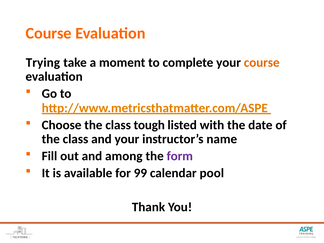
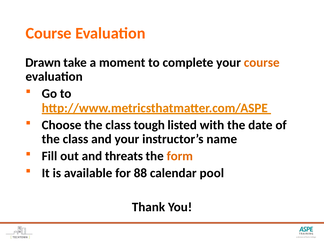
Trying: Trying -> Drawn (43, 63)
among: among -> threats (124, 156)
form colour: purple -> orange (180, 156)
99: 99 -> 88 (140, 173)
